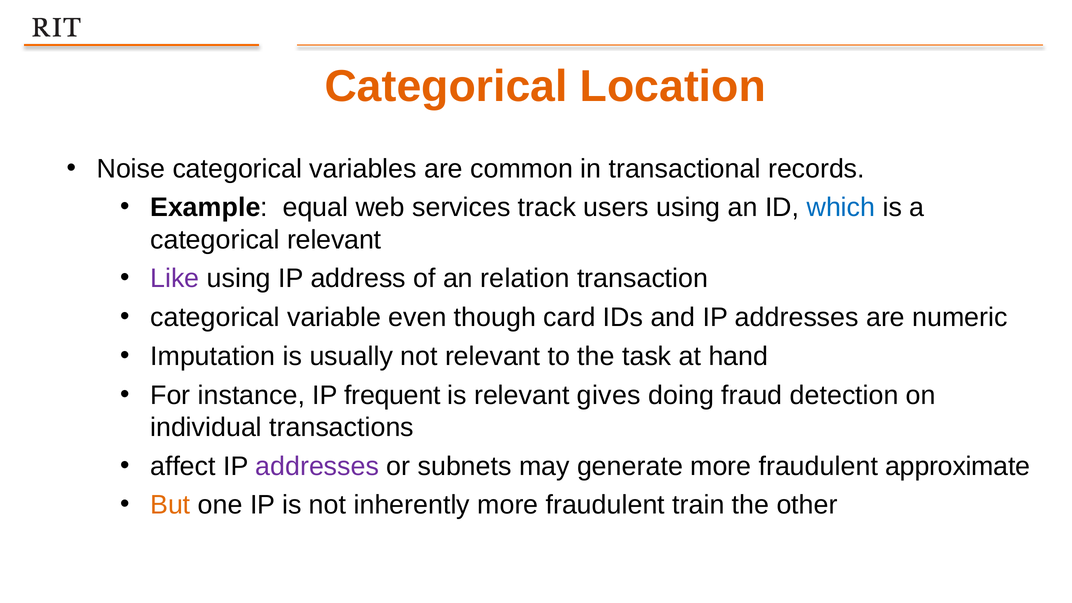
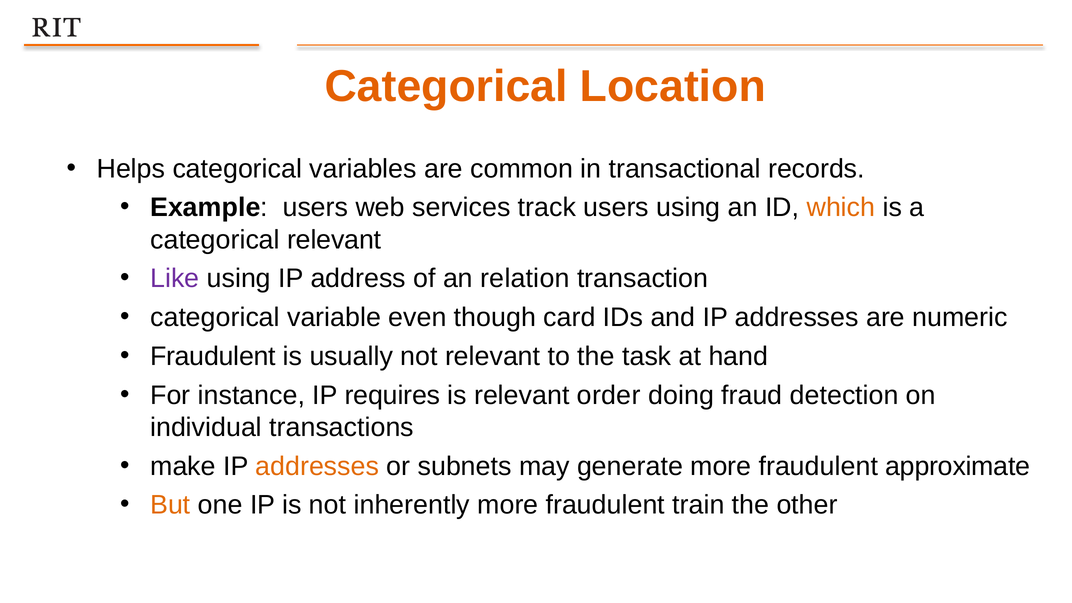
Noise: Noise -> Helps (131, 169)
Example equal: equal -> users (315, 208)
which colour: blue -> orange (841, 208)
Imputation: Imputation -> Fraudulent (213, 356)
frequent: frequent -> requires (392, 395)
gives: gives -> order (609, 395)
affect: affect -> make (183, 466)
addresses colour: purple -> orange (317, 466)
